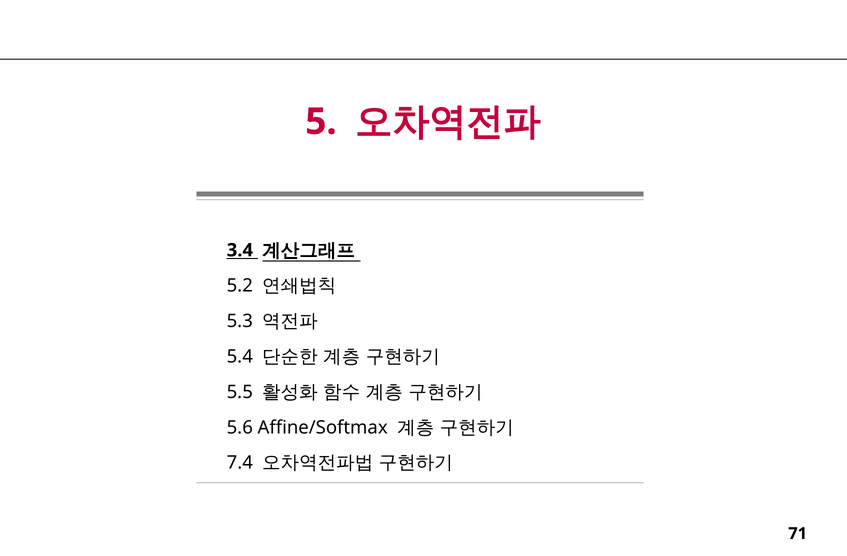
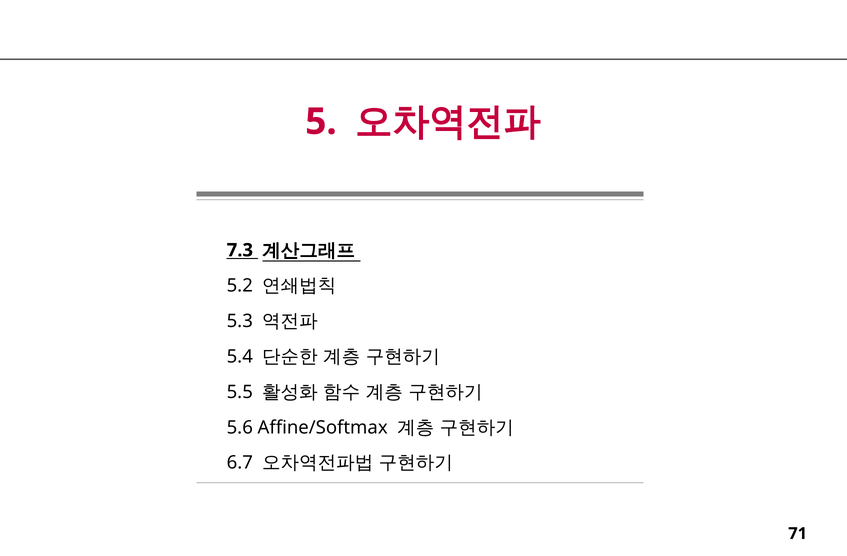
3.4: 3.4 -> 7.3 (240, 250)
7.4: 7.4 -> 6.7 (240, 463)
